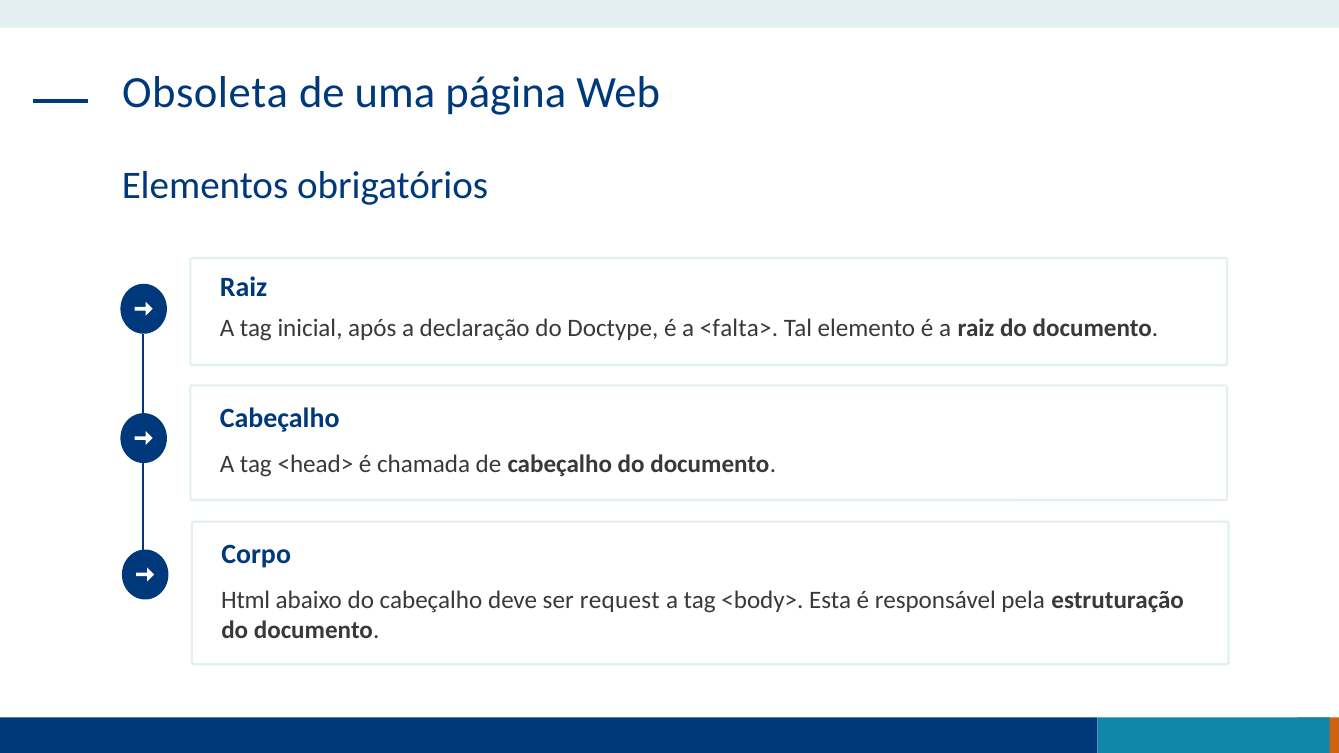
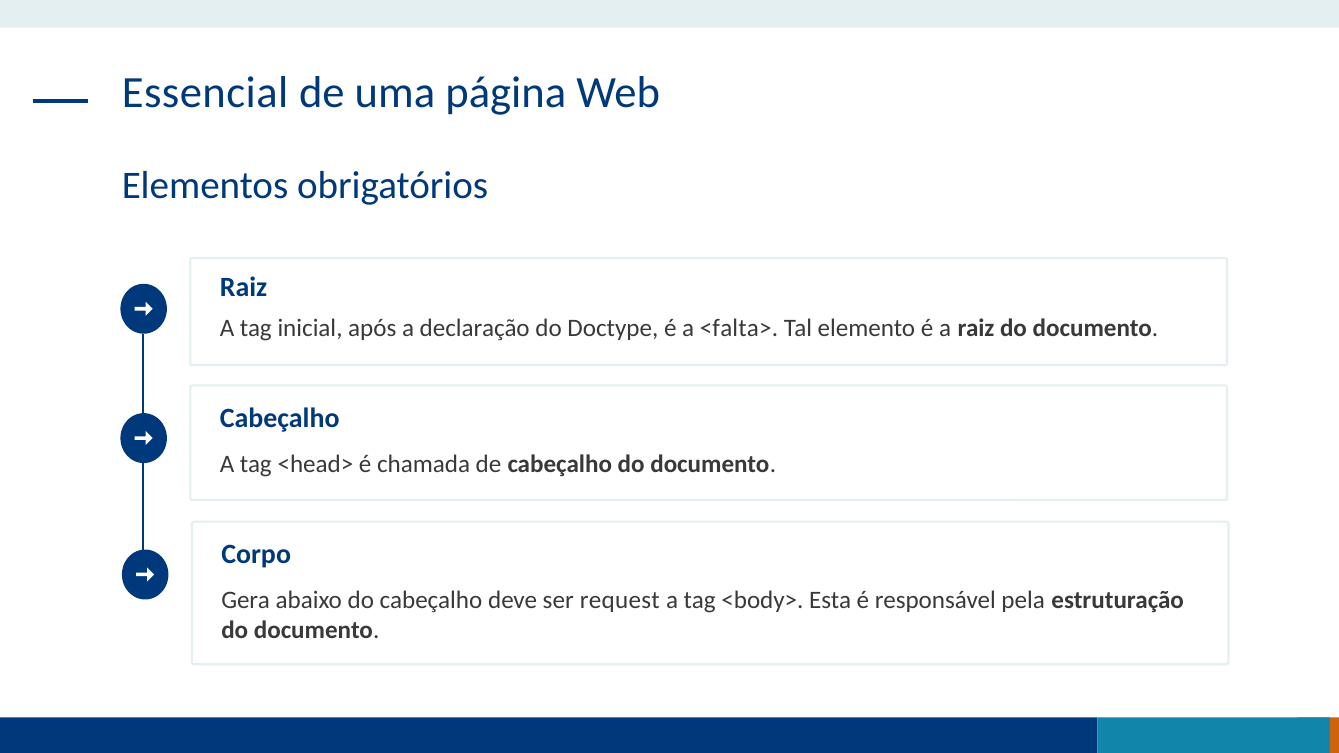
Obsoleta: Obsoleta -> Essencial (205, 93)
Html: Html -> Gera (246, 601)
